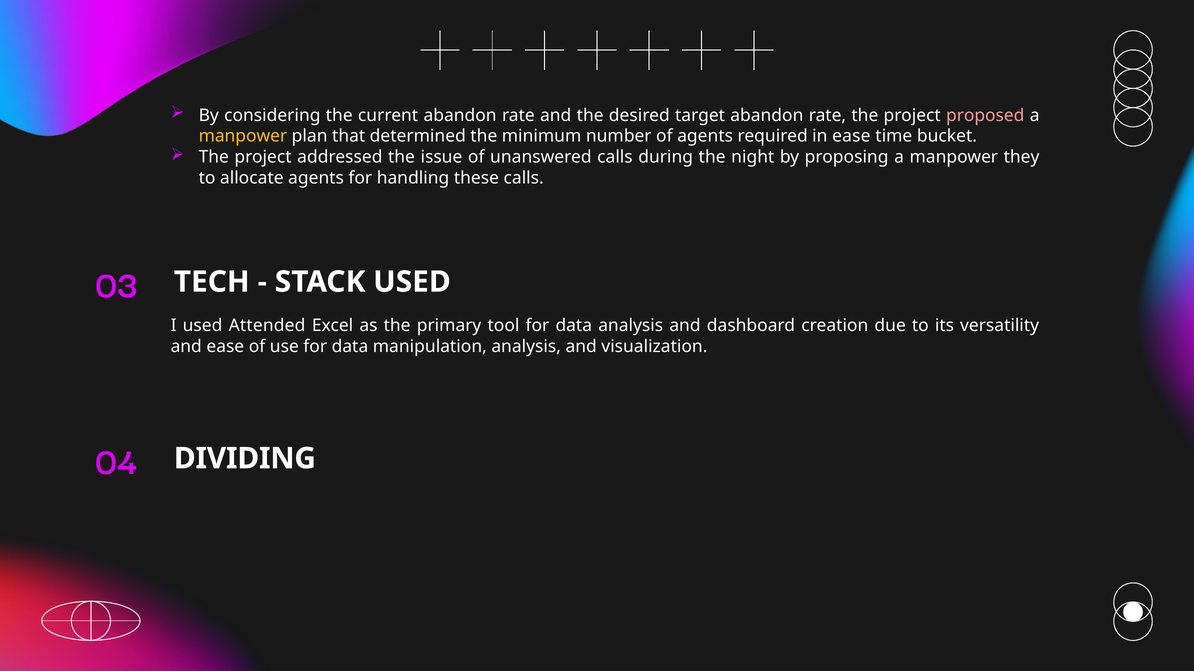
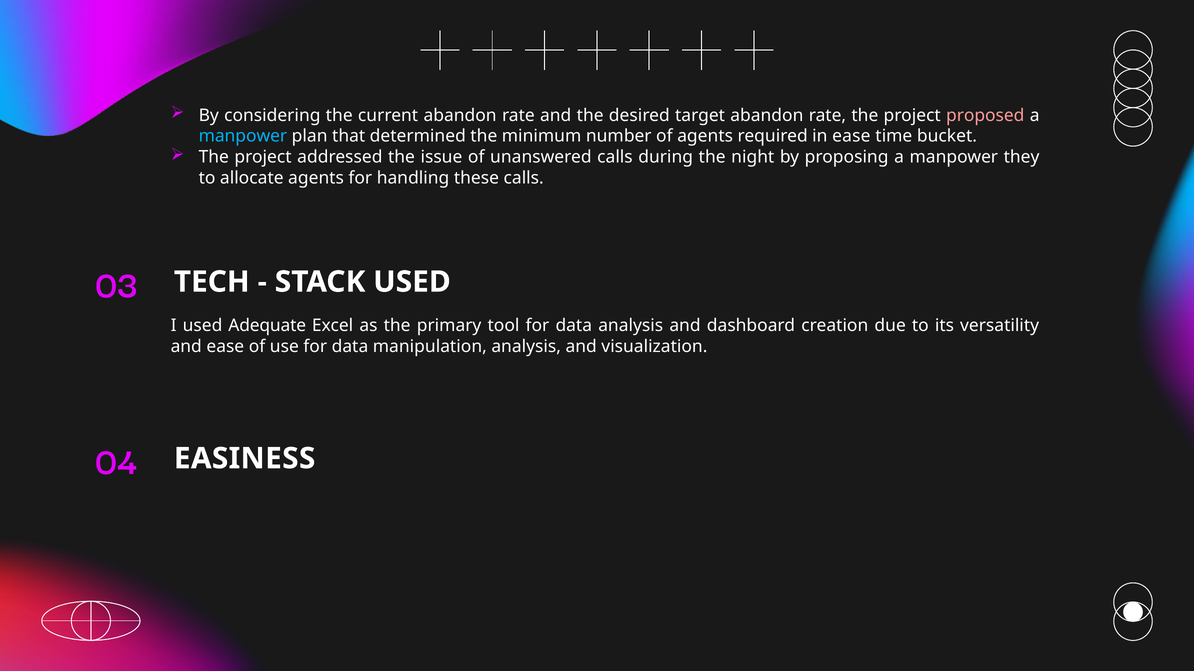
manpower colour: yellow -> light blue (243, 136)
Attended: Attended -> Adequate (267, 326)
DIVIDING: DIVIDING -> EASINESS (245, 459)
